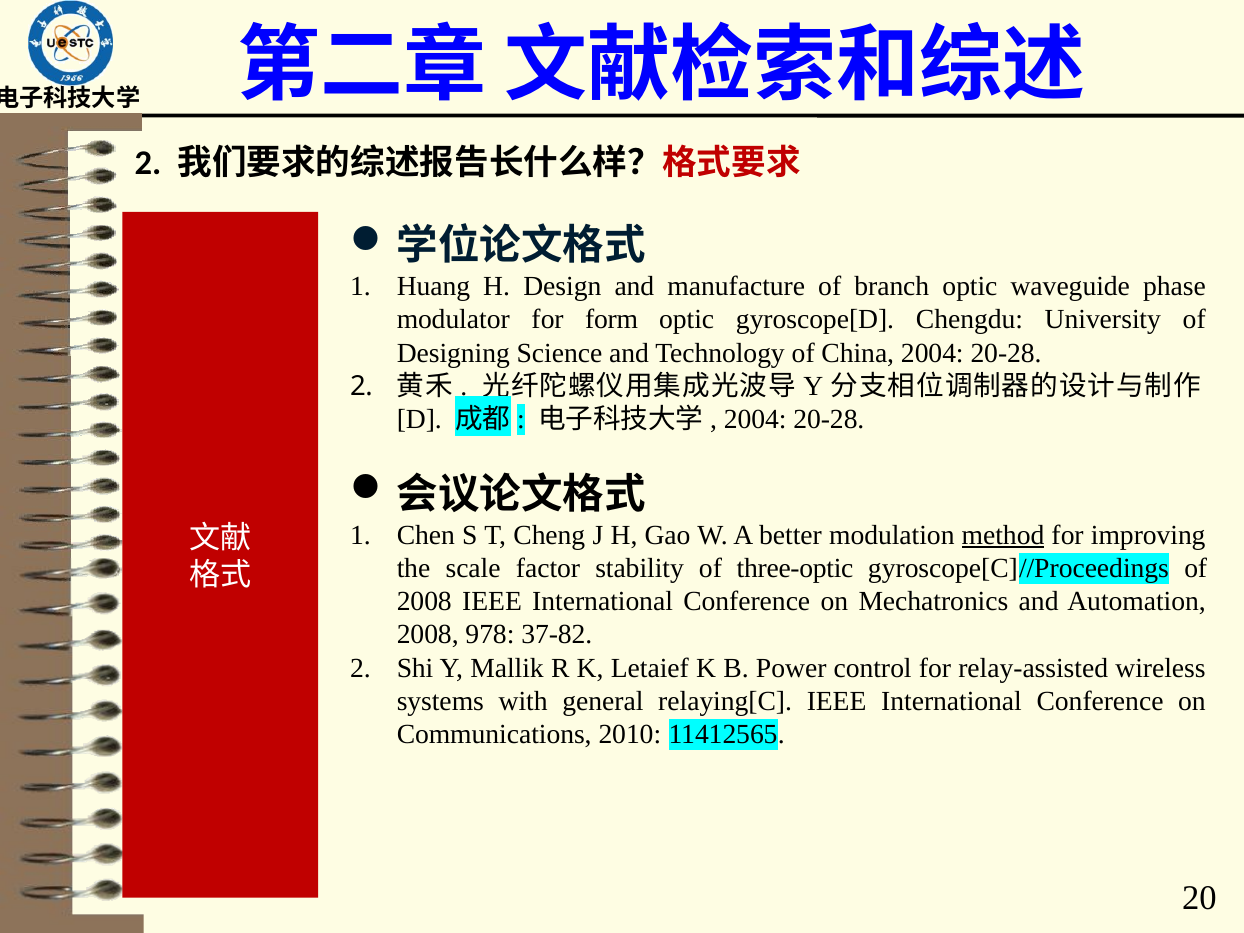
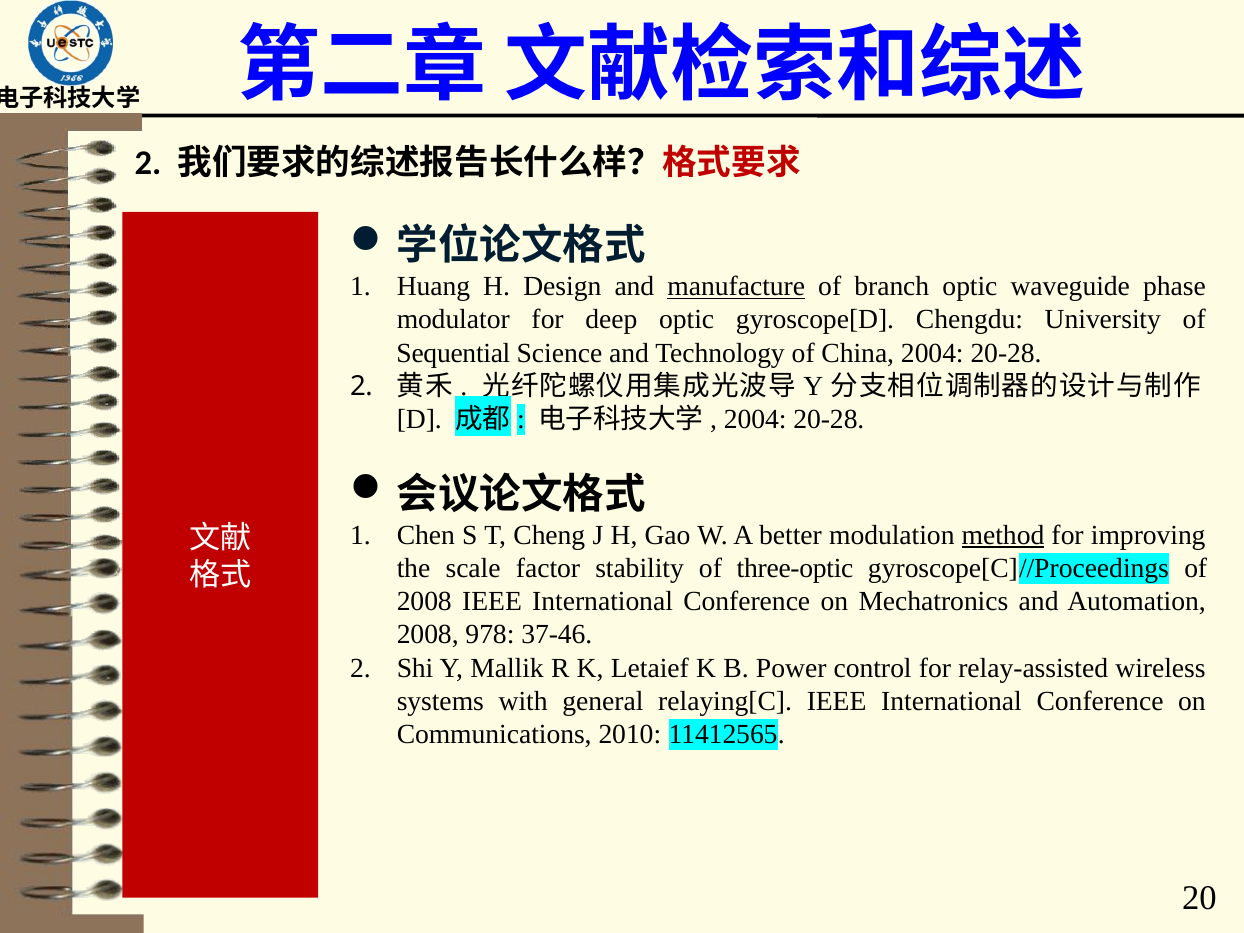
manufacture underline: none -> present (736, 287)
form: form -> deep (611, 320)
Designing: Designing -> Sequential (453, 353)
37-82: 37-82 -> 37-46 (557, 635)
